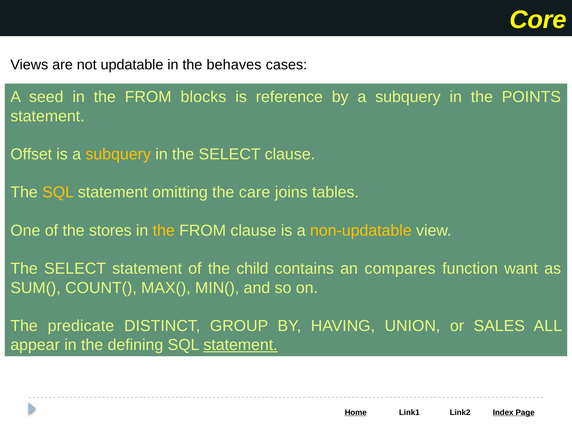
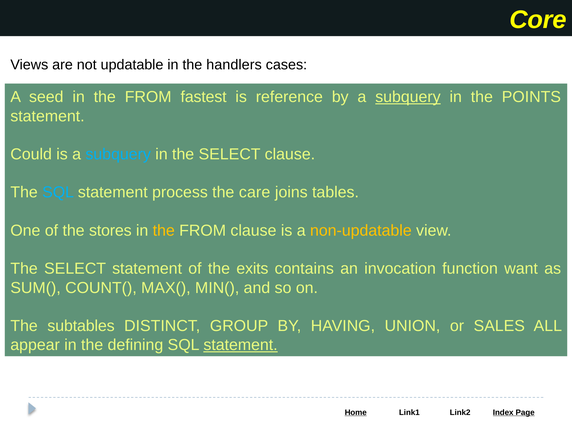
behaves: behaves -> handlers (234, 65)
blocks: blocks -> fastest (204, 97)
subquery underline: none -> present (408, 97)
Offset: Offset -> Could (31, 154)
subquery colour: yellow -> light blue (118, 154)
SQL colour: yellow -> light blue (58, 192)
omitting: omitting -> process (180, 192)
child: child -> exits (252, 269)
compares: compares -> invocation (400, 269)
predicate: predicate -> subtables (81, 326)
